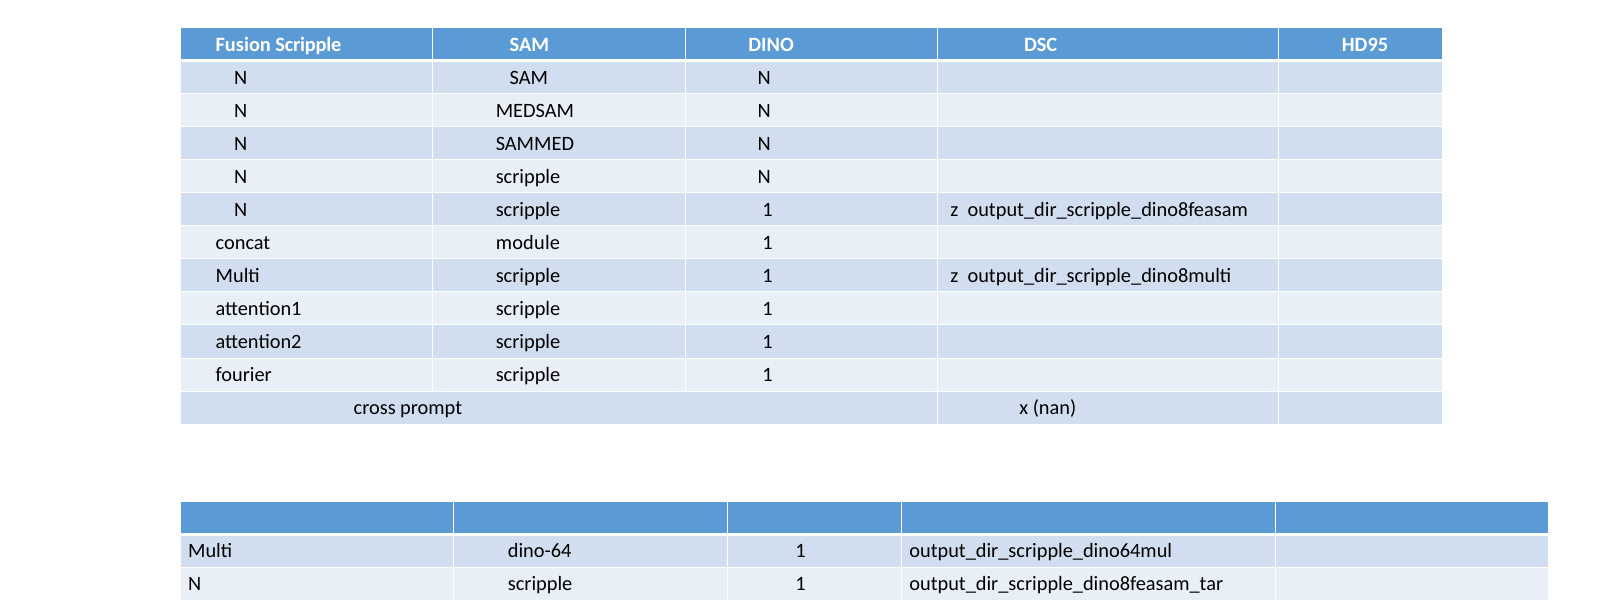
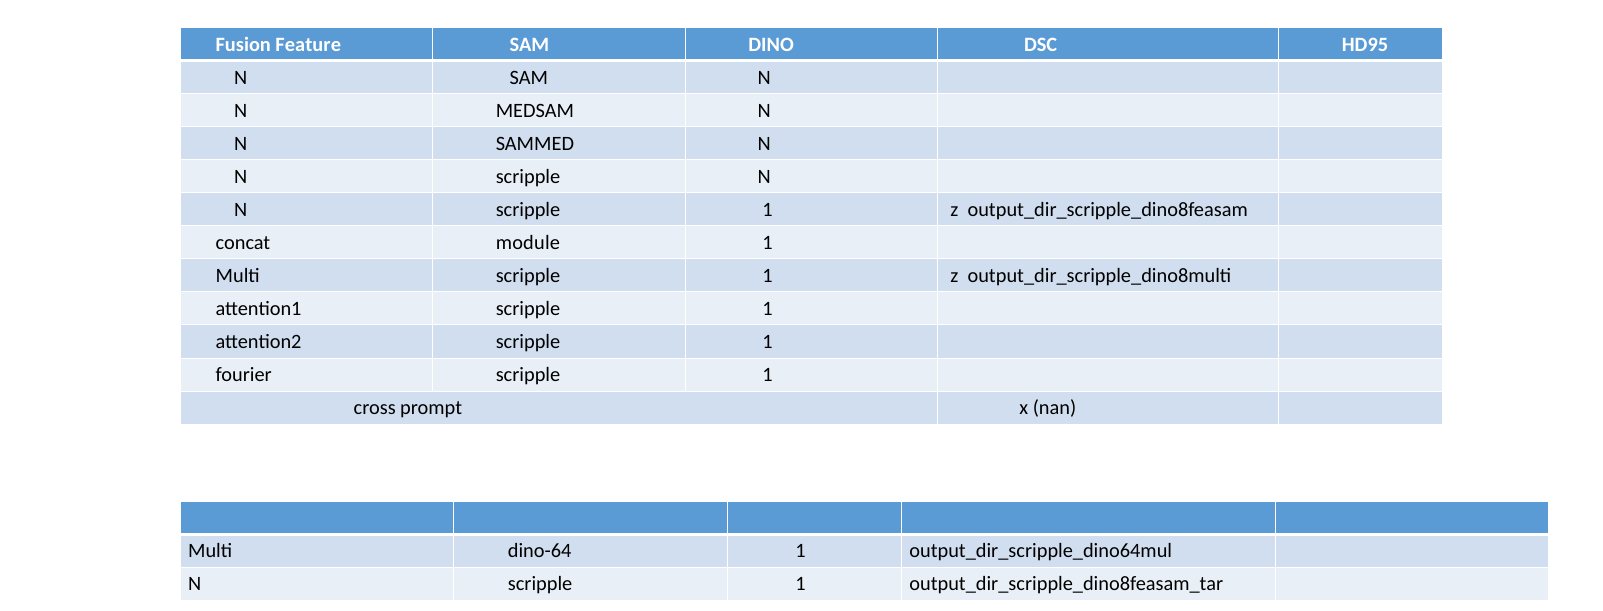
Fusion Scripple: Scripple -> Feature (308, 44)
